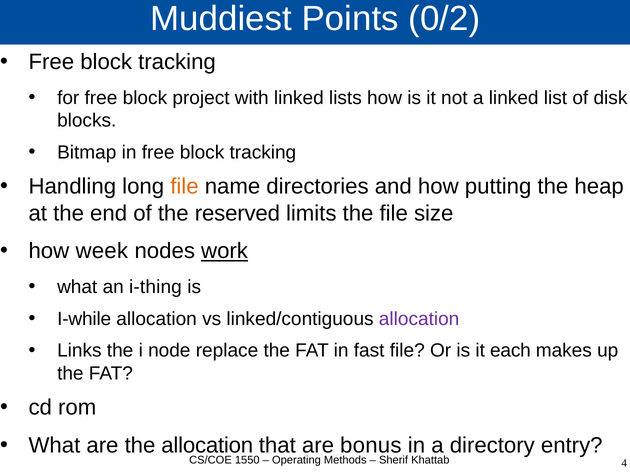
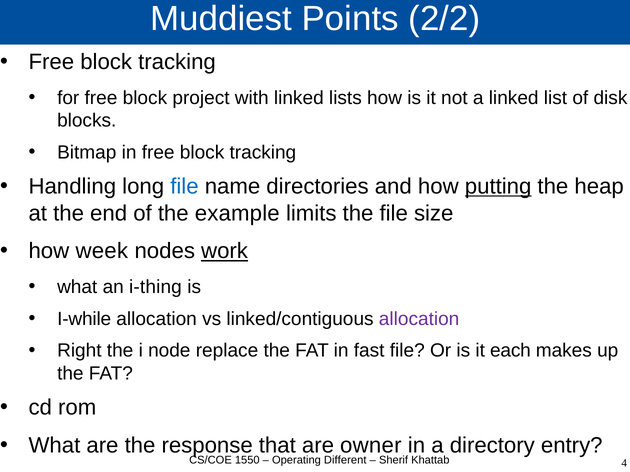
0/2: 0/2 -> 2/2 (444, 19)
file colour: orange -> blue (184, 187)
putting underline: none -> present (498, 187)
reserved: reserved -> example (237, 213)
Links: Links -> Right (79, 351)
the allocation: allocation -> response (207, 446)
bonus: bonus -> owner (371, 446)
Methods: Methods -> Different (345, 460)
